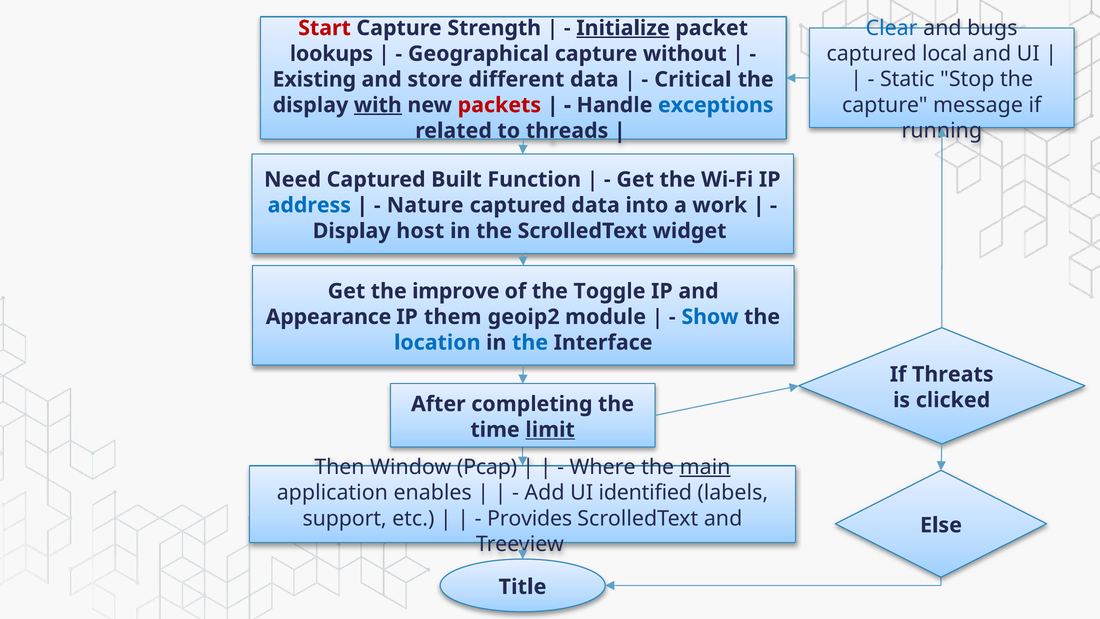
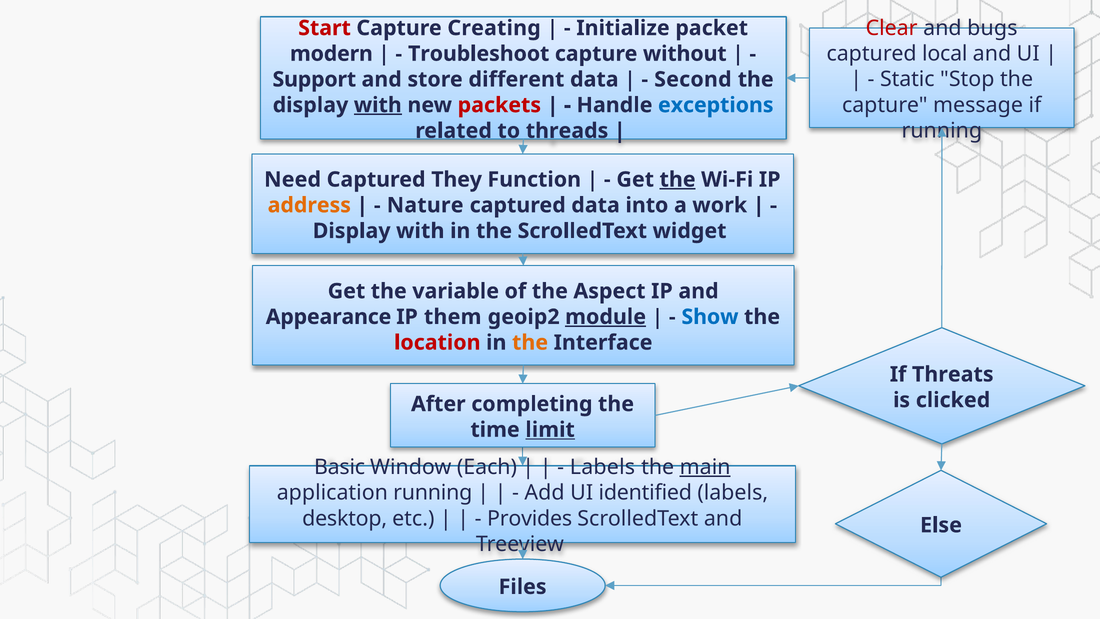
Clear colour: blue -> red (892, 28)
Strength: Strength -> Creating (494, 28)
Initialize underline: present -> none (623, 28)
lookups: lookups -> modern (331, 54)
Geographical: Geographical -> Troubleshoot (479, 54)
Existing: Existing -> Support (314, 79)
Critical: Critical -> Second (693, 79)
Built: Built -> They (457, 180)
the underline: none -> present (678, 180)
address colour: blue -> orange (309, 205)
host: host -> with (420, 231)
improve: improve -> variable (456, 291)
Toggle: Toggle -> Aspect (609, 291)
module underline: none -> present (606, 317)
location colour: blue -> red (437, 342)
the colour: blue -> orange (530, 342)
Then: Then -> Basic (340, 467)
Pcap: Pcap -> Each (487, 467)
Where: Where -> Labels (602, 467)
application enables: enables -> running (433, 493)
support: support -> desktop (345, 518)
Title: Title -> Files (523, 587)
